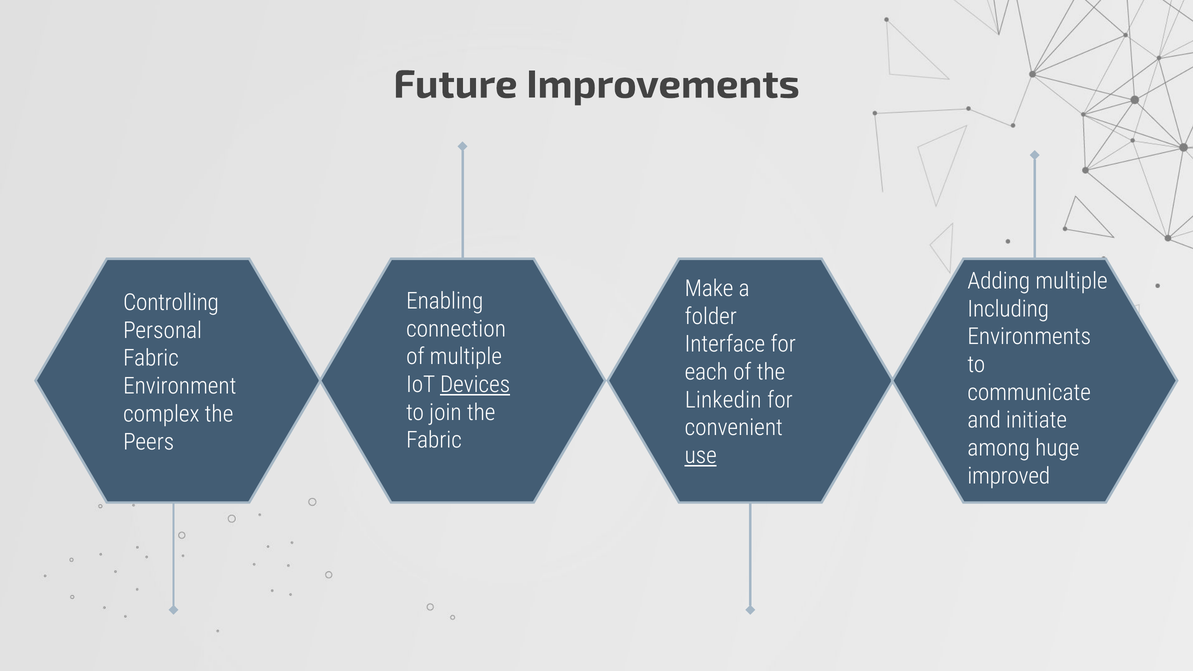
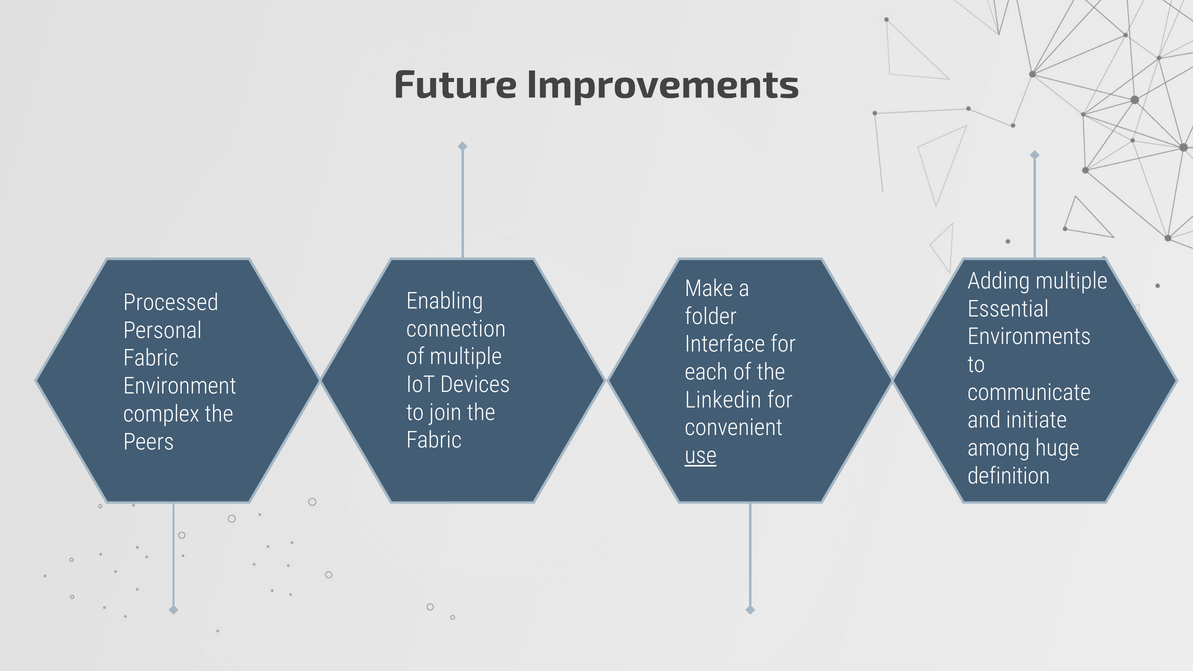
Controlling: Controlling -> Processed (171, 303)
Including: Including -> Essential (1008, 309)
Devices underline: present -> none (475, 385)
improved: improved -> definition (1009, 476)
